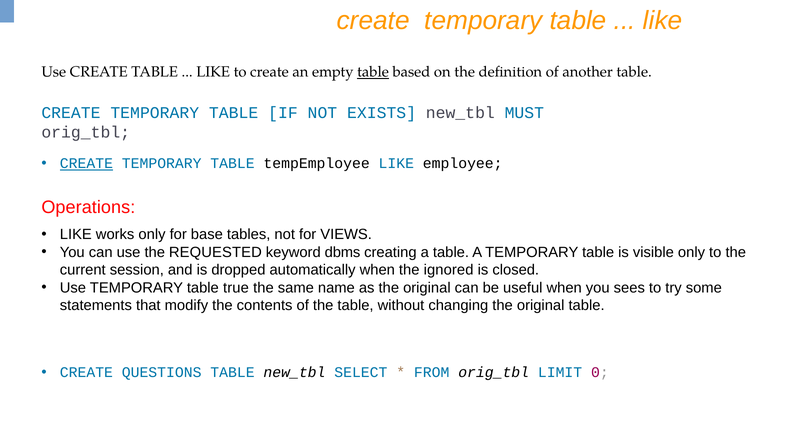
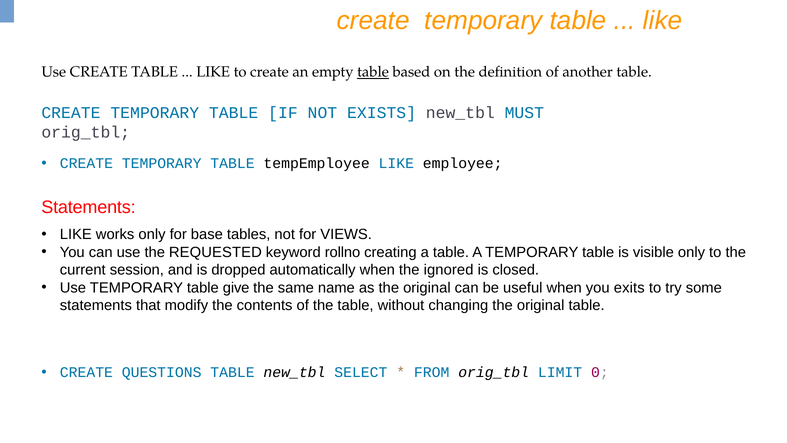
CREATE underline: present -> none (86, 163)
Operations: Operations -> Statements (88, 207)
dbms: dbms -> rollno (343, 252)
true: true -> give (236, 287)
sees: sees -> exits (629, 287)
